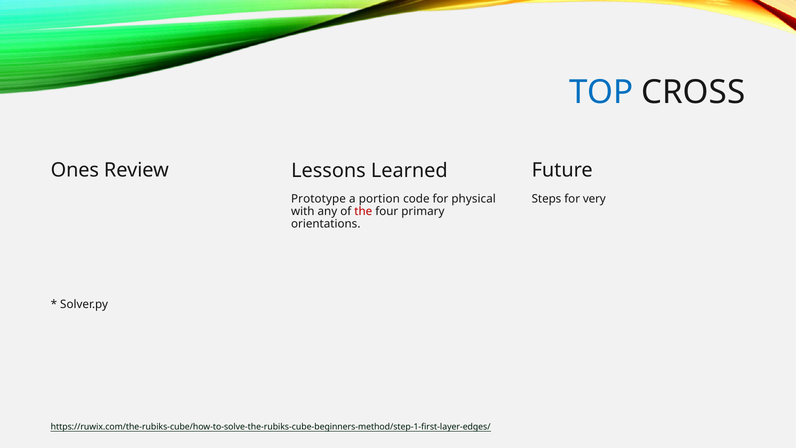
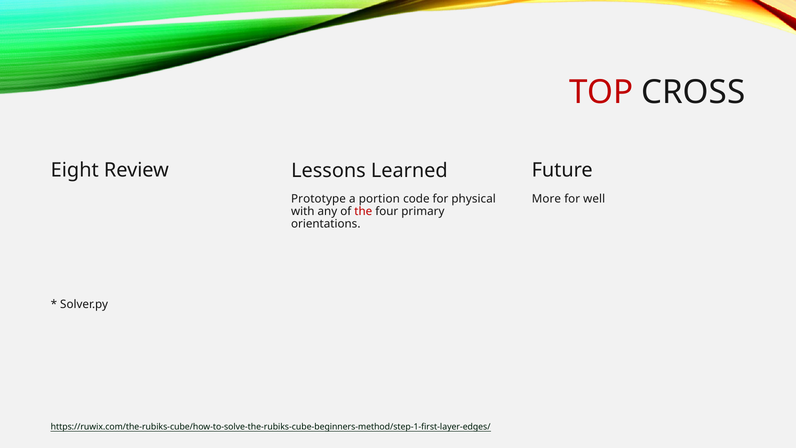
TOP colour: blue -> red (601, 92)
Ones: Ones -> Eight (75, 170)
Steps: Steps -> More (546, 199)
very: very -> well (594, 199)
